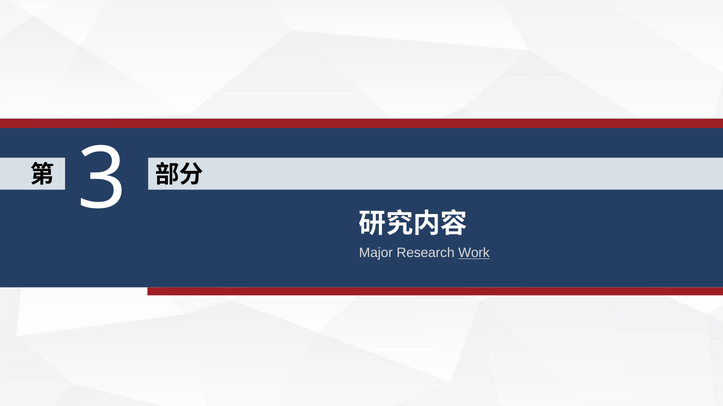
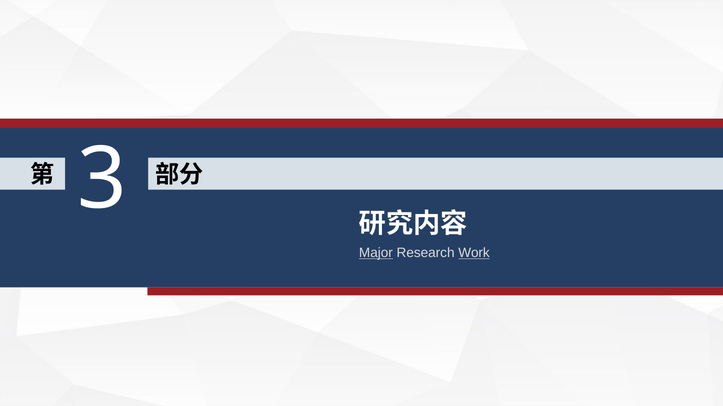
Major underline: none -> present (376, 253)
